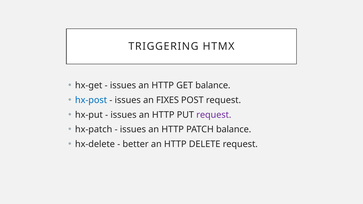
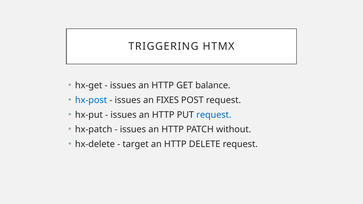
request colour: purple -> blue (214, 115)
PATCH balance: balance -> without (234, 130)
better: better -> target (136, 144)
